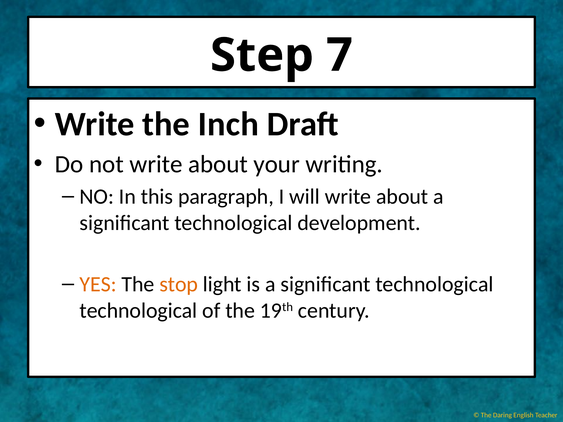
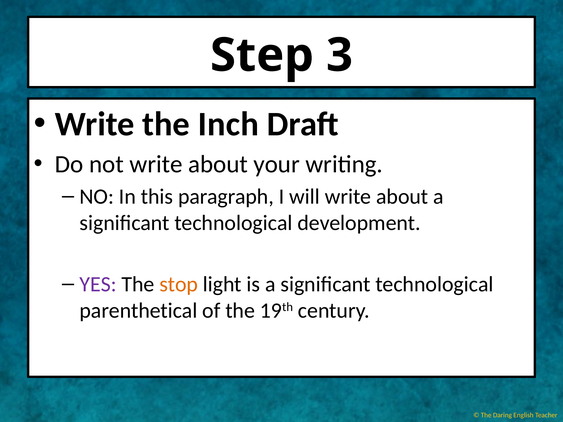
7: 7 -> 3 (340, 55)
YES colour: orange -> purple (98, 284)
technological: technological -> parenthetical (138, 311)
